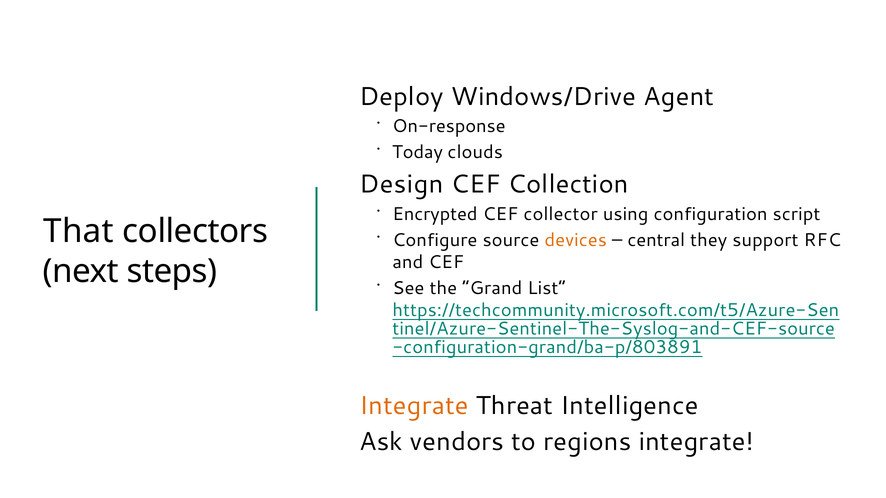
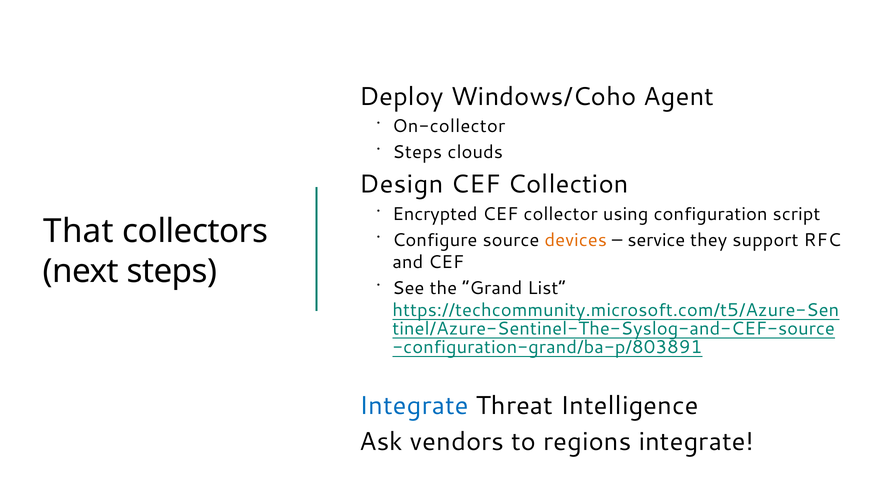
Windows/Drive: Windows/Drive -> Windows/Coho (544, 97)
On-response: On-response -> On-collector (449, 126)
Today: Today -> Steps (417, 152)
central: central -> service (656, 240)
Integrate colour: orange -> blue (414, 406)
